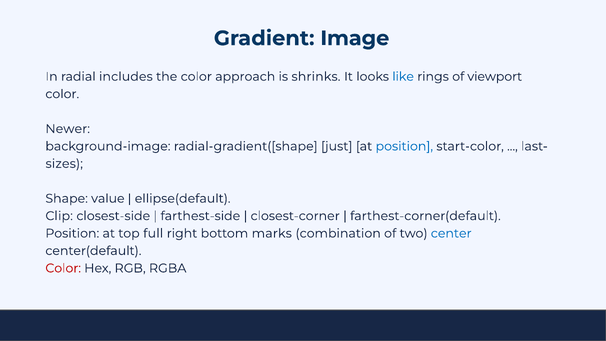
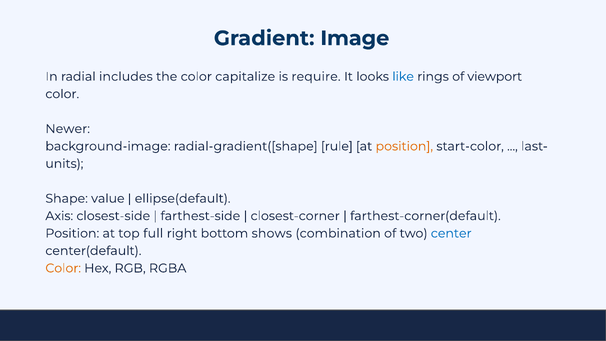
approach: approach -> capitalize (245, 77)
shrinks: shrinks -> require (316, 77)
just: just -> rule (337, 146)
position colour: blue -> orange (404, 146)
sizes: sizes -> units (64, 164)
Clip: Clip -> Axis (59, 216)
marks: marks -> shows (272, 233)
Color colour: red -> orange (63, 268)
